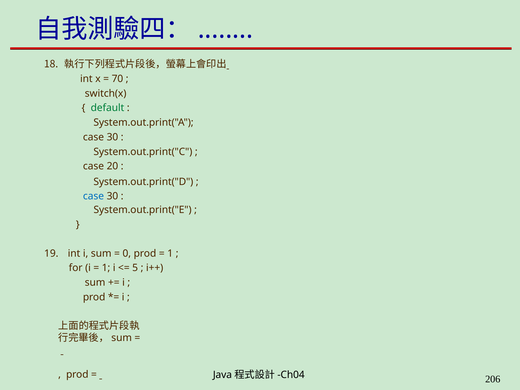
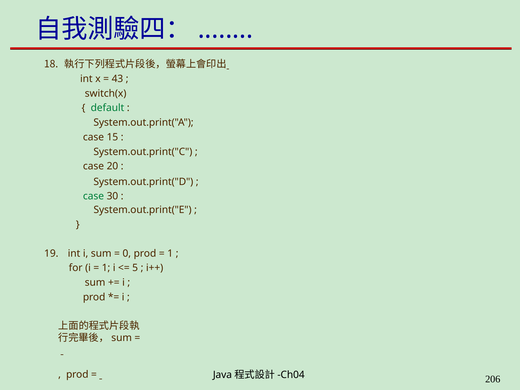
70: 70 -> 43 (117, 79)
30: 30 -> 15 (112, 137)
case colour: blue -> green (93, 196)
